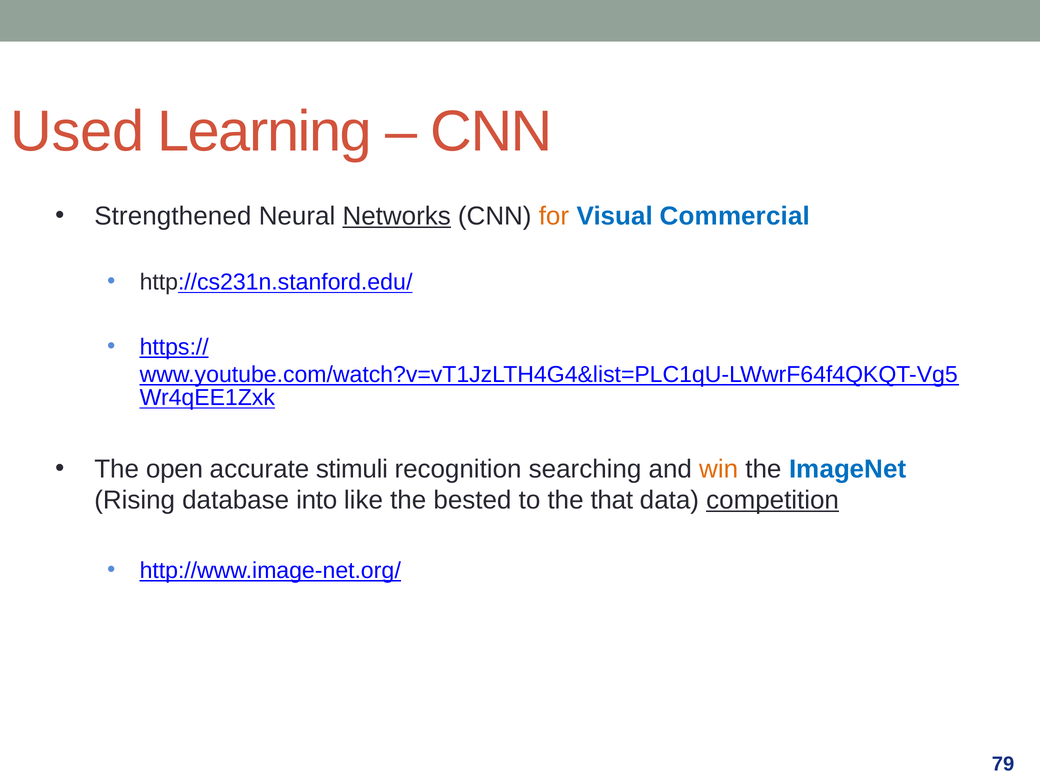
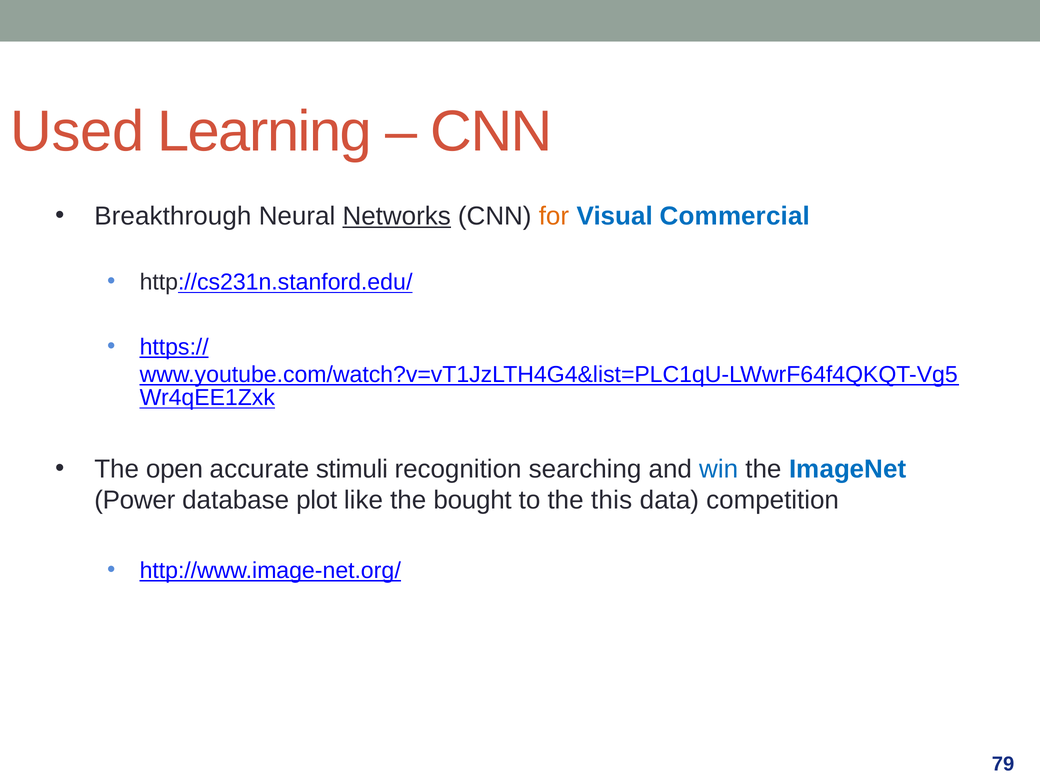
Strengthened: Strengthened -> Breakthrough (173, 216)
win colour: orange -> blue (719, 469)
Rising: Rising -> Power (135, 500)
into: into -> plot (317, 500)
bested: bested -> bought (473, 500)
that: that -> this (612, 500)
competition underline: present -> none (773, 500)
